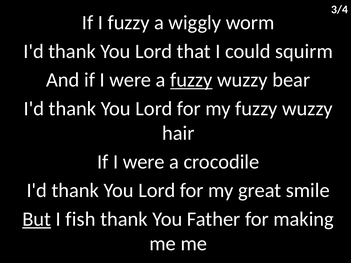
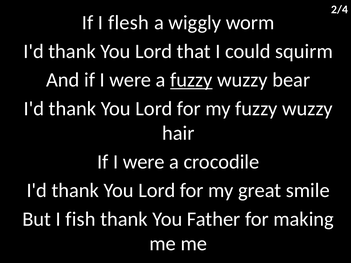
3/4: 3/4 -> 2/4 (339, 10)
I fuzzy: fuzzy -> flesh (128, 23)
But underline: present -> none (37, 219)
